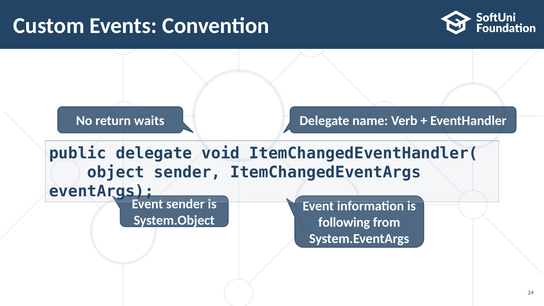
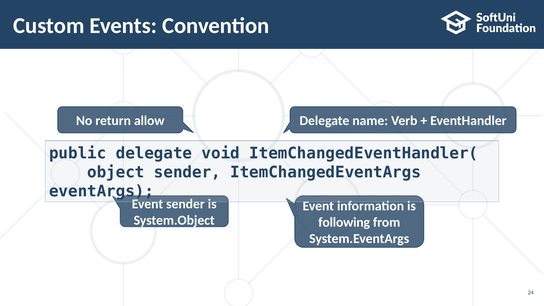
waits: waits -> allow (149, 121)
